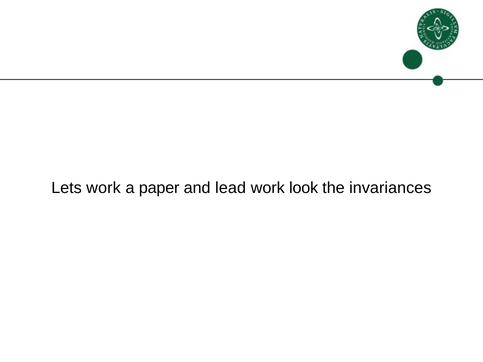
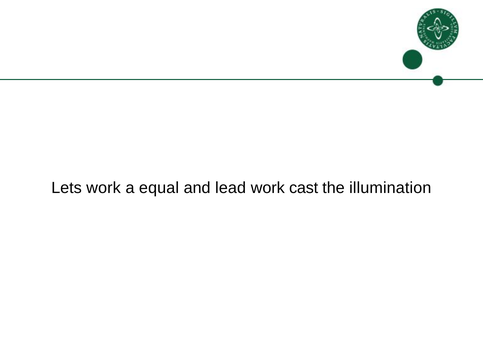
paper: paper -> equal (159, 188)
look: look -> cast (304, 188)
invariances: invariances -> illumination (390, 188)
